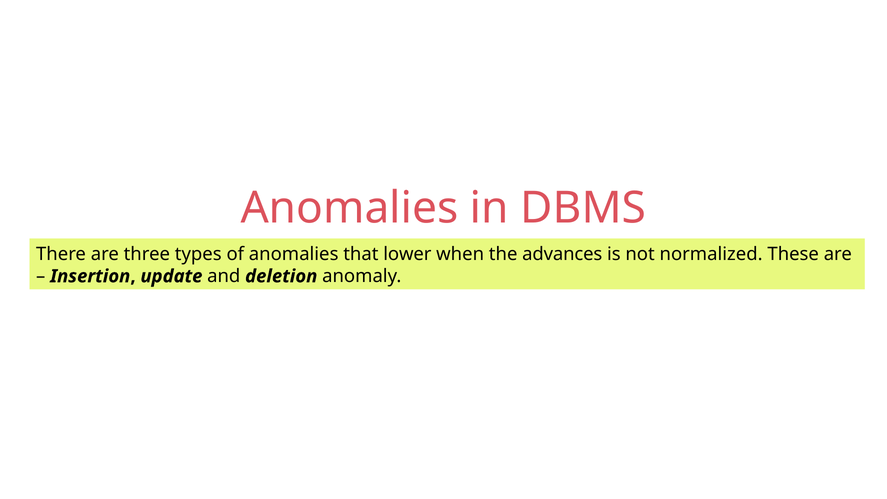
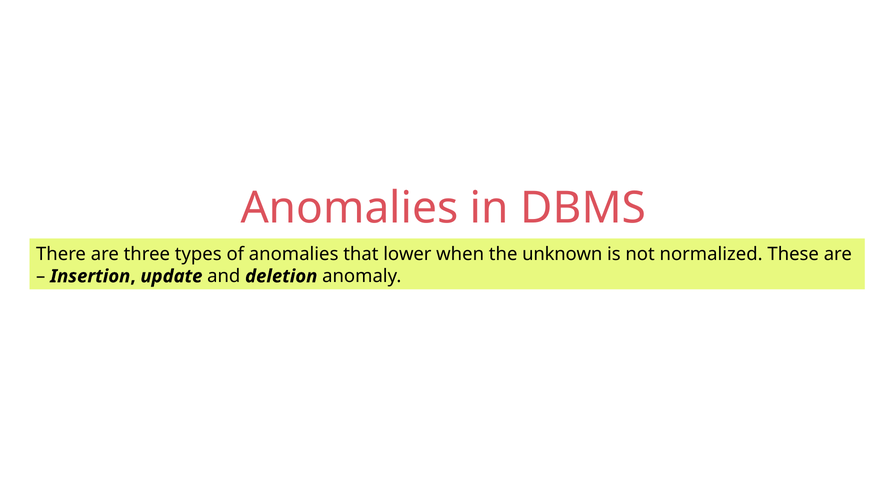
advances: advances -> unknown (562, 254)
